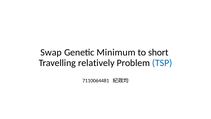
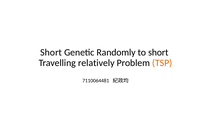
Swap: Swap -> Short (51, 52)
Minimum: Minimum -> Randomly (116, 52)
TSP colour: blue -> orange (162, 63)
